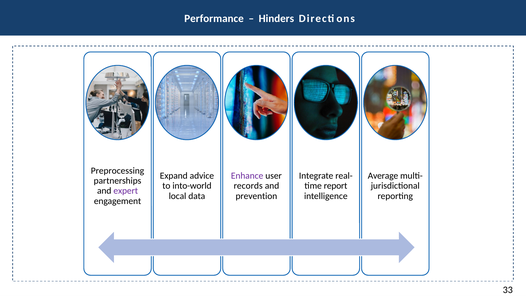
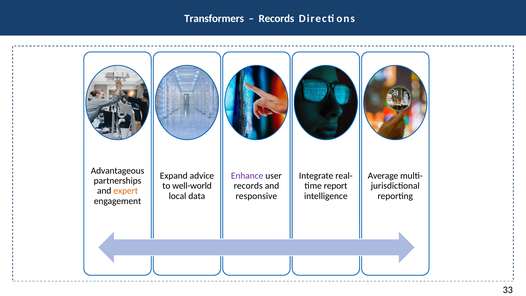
Performance: Performance -> Transformers (214, 18)
Hinders: Hinders -> Records (276, 18)
Preprocessing: Preprocessing -> Advantageous (118, 171)
into-world: into-world -> well-world (192, 186)
expert colour: purple -> orange (126, 191)
prevention: prevention -> responsive (256, 196)
